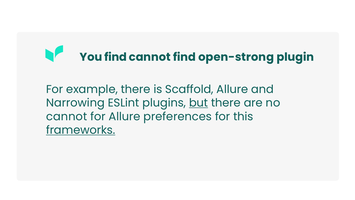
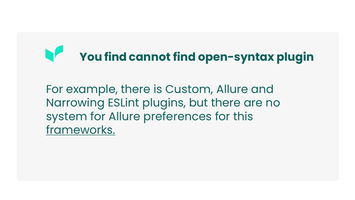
open-strong: open-strong -> open-syntax (236, 57)
Scaffold: Scaffold -> Custom (189, 89)
but underline: present -> none (199, 103)
cannot: cannot -> system (67, 116)
